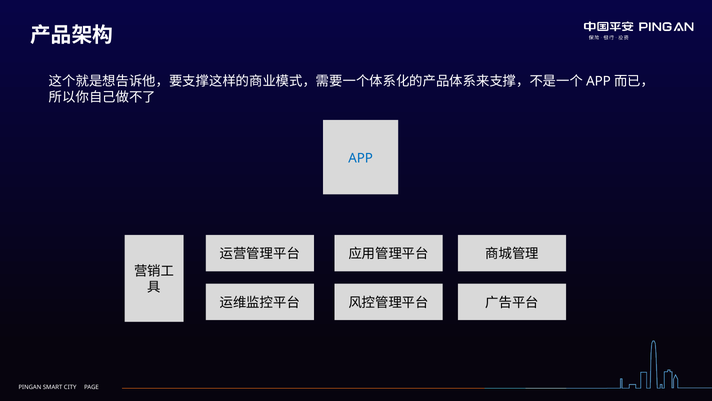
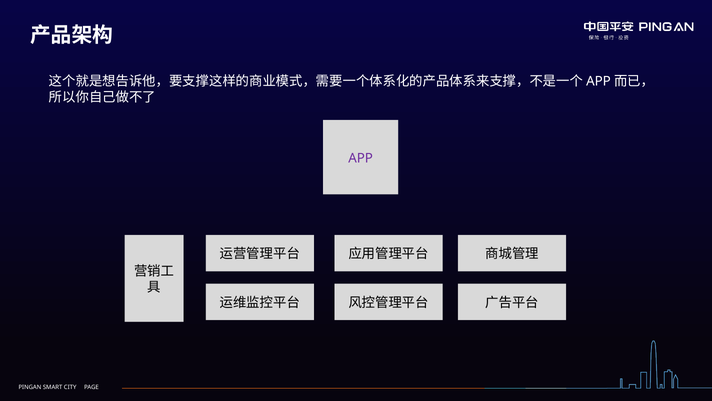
APP colour: blue -> purple (361, 158)
